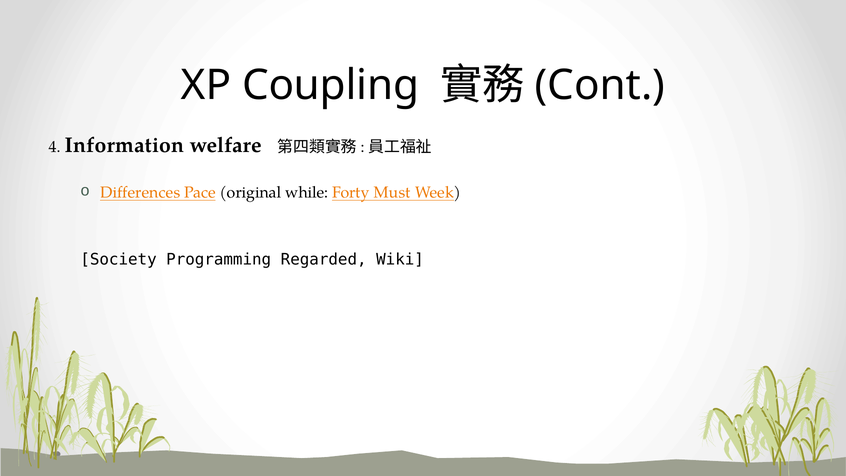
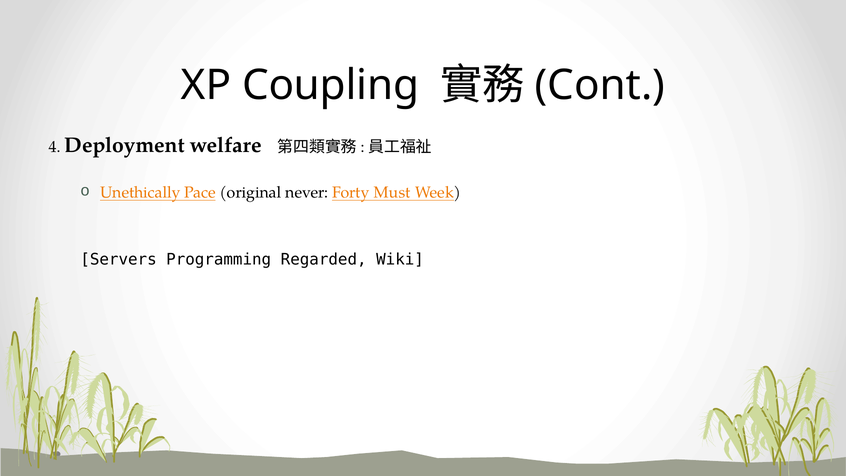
Information: Information -> Deployment (125, 145)
Differences: Differences -> Unethically (140, 193)
while: while -> never (307, 193)
Society: Society -> Servers (119, 259)
